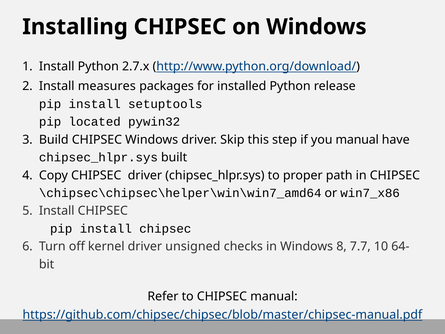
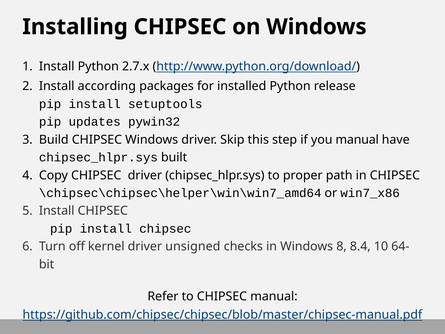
measures: measures -> according (107, 86)
located: located -> updates (95, 122)
7.7: 7.7 -> 8.4 (360, 246)
